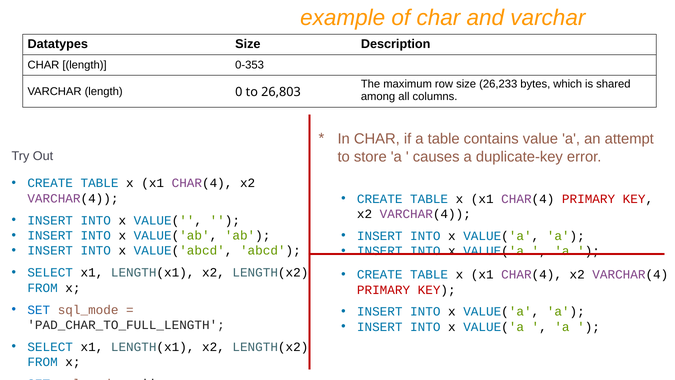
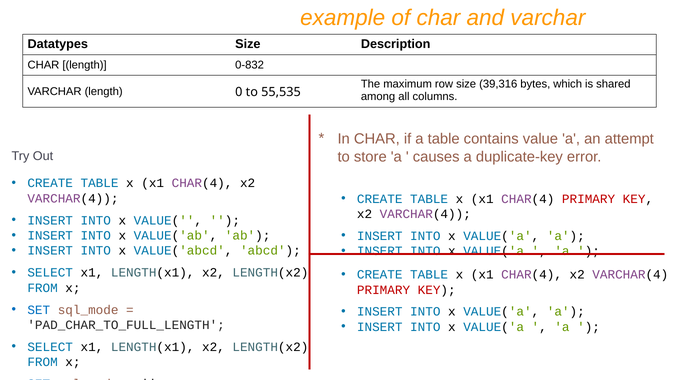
0-353: 0-353 -> 0-832 (250, 65)
26,233: 26,233 -> 39,316 (498, 84)
26,803: 26,803 -> 55,535 (281, 92)
